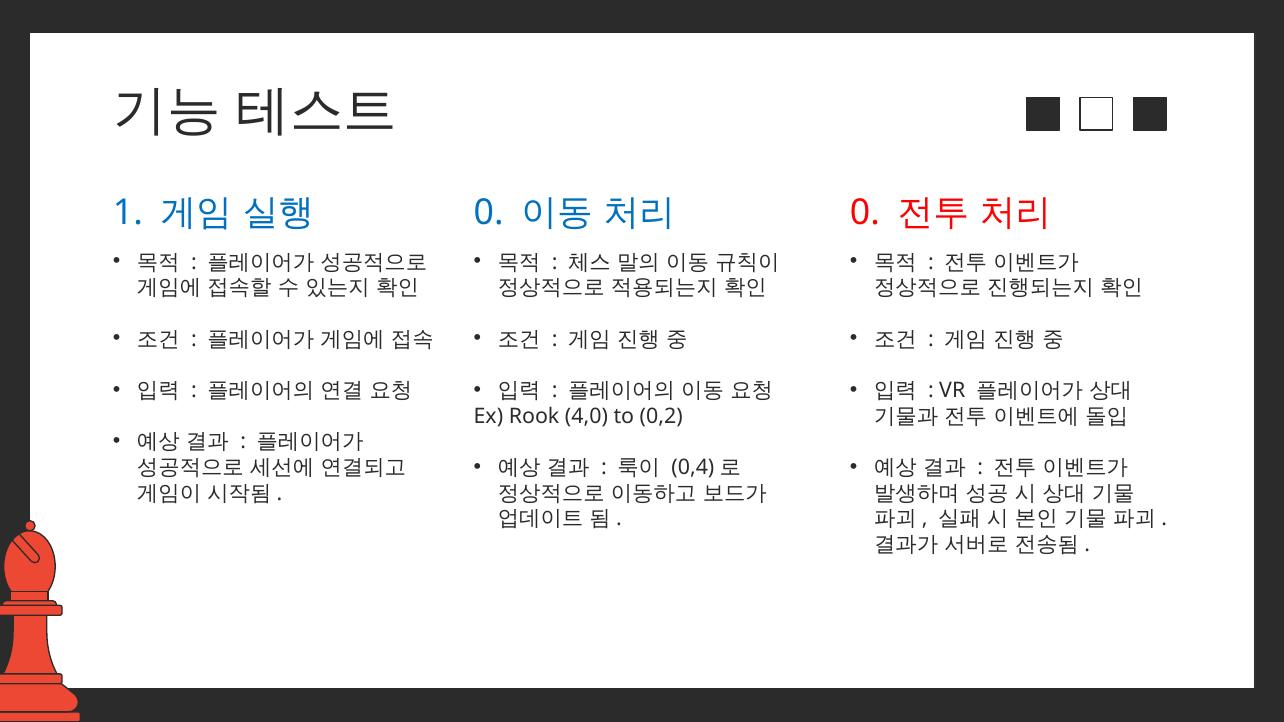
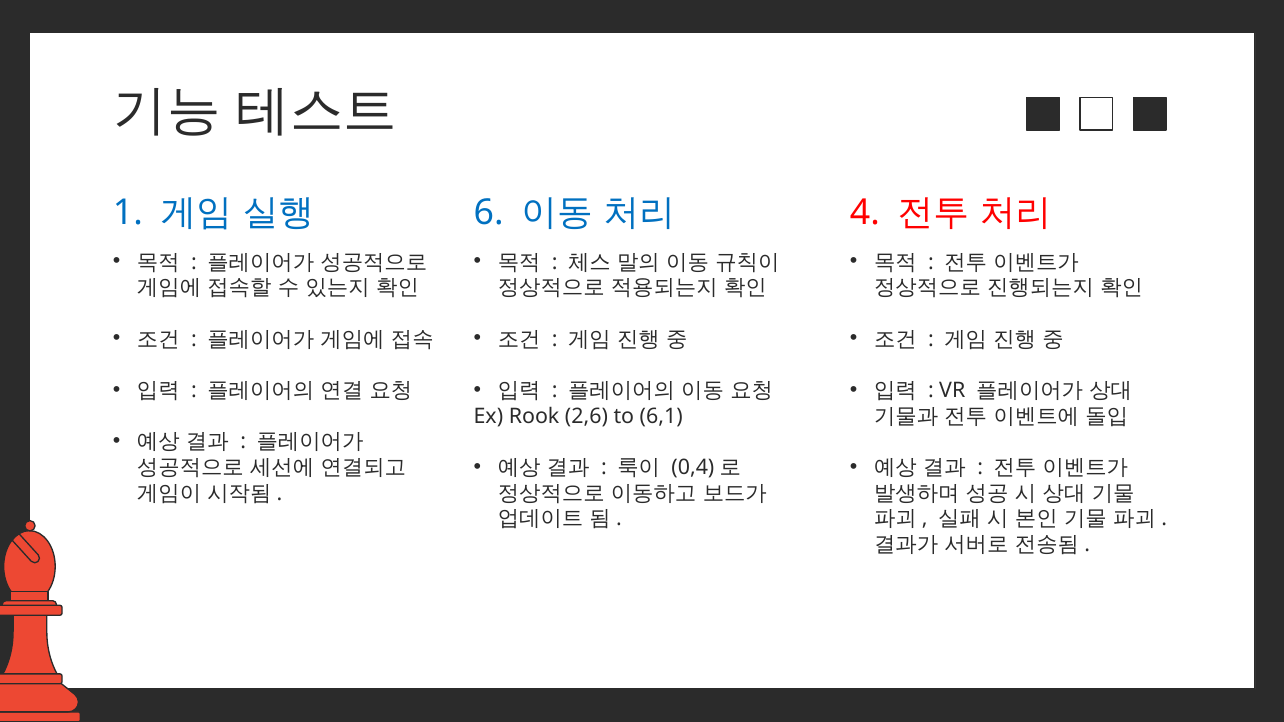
0: 0 -> 6 (489, 213)
0: 0 -> 4 (865, 213)
4,0: 4,0 -> 2,6 (586, 416)
0,2: 0,2 -> 6,1 (661, 416)
